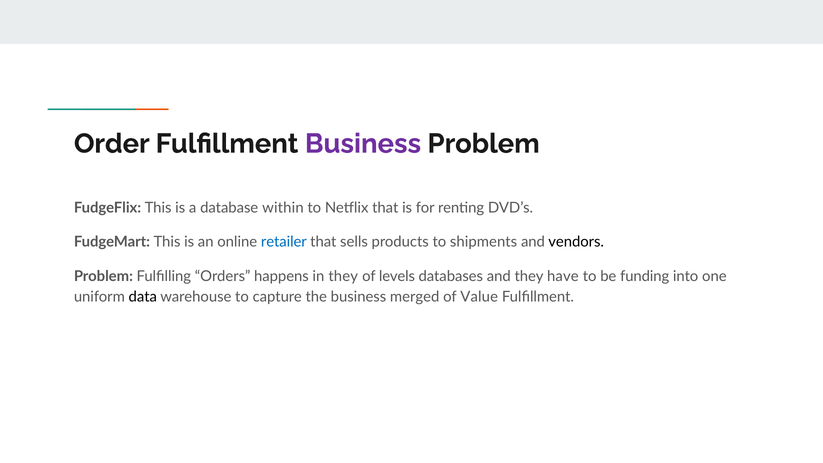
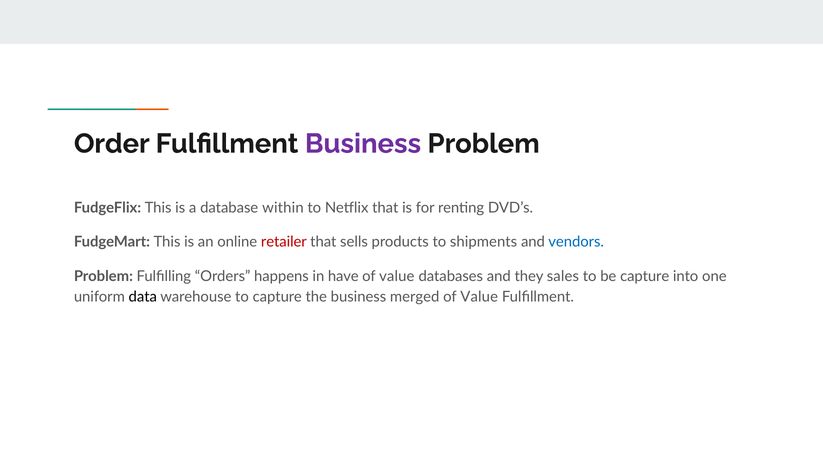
retailer colour: blue -> red (284, 242)
vendors colour: black -> blue (576, 242)
in they: they -> have (343, 276)
levels: levels -> value (397, 276)
have: have -> sales (563, 276)
be funding: funding -> capture (645, 276)
